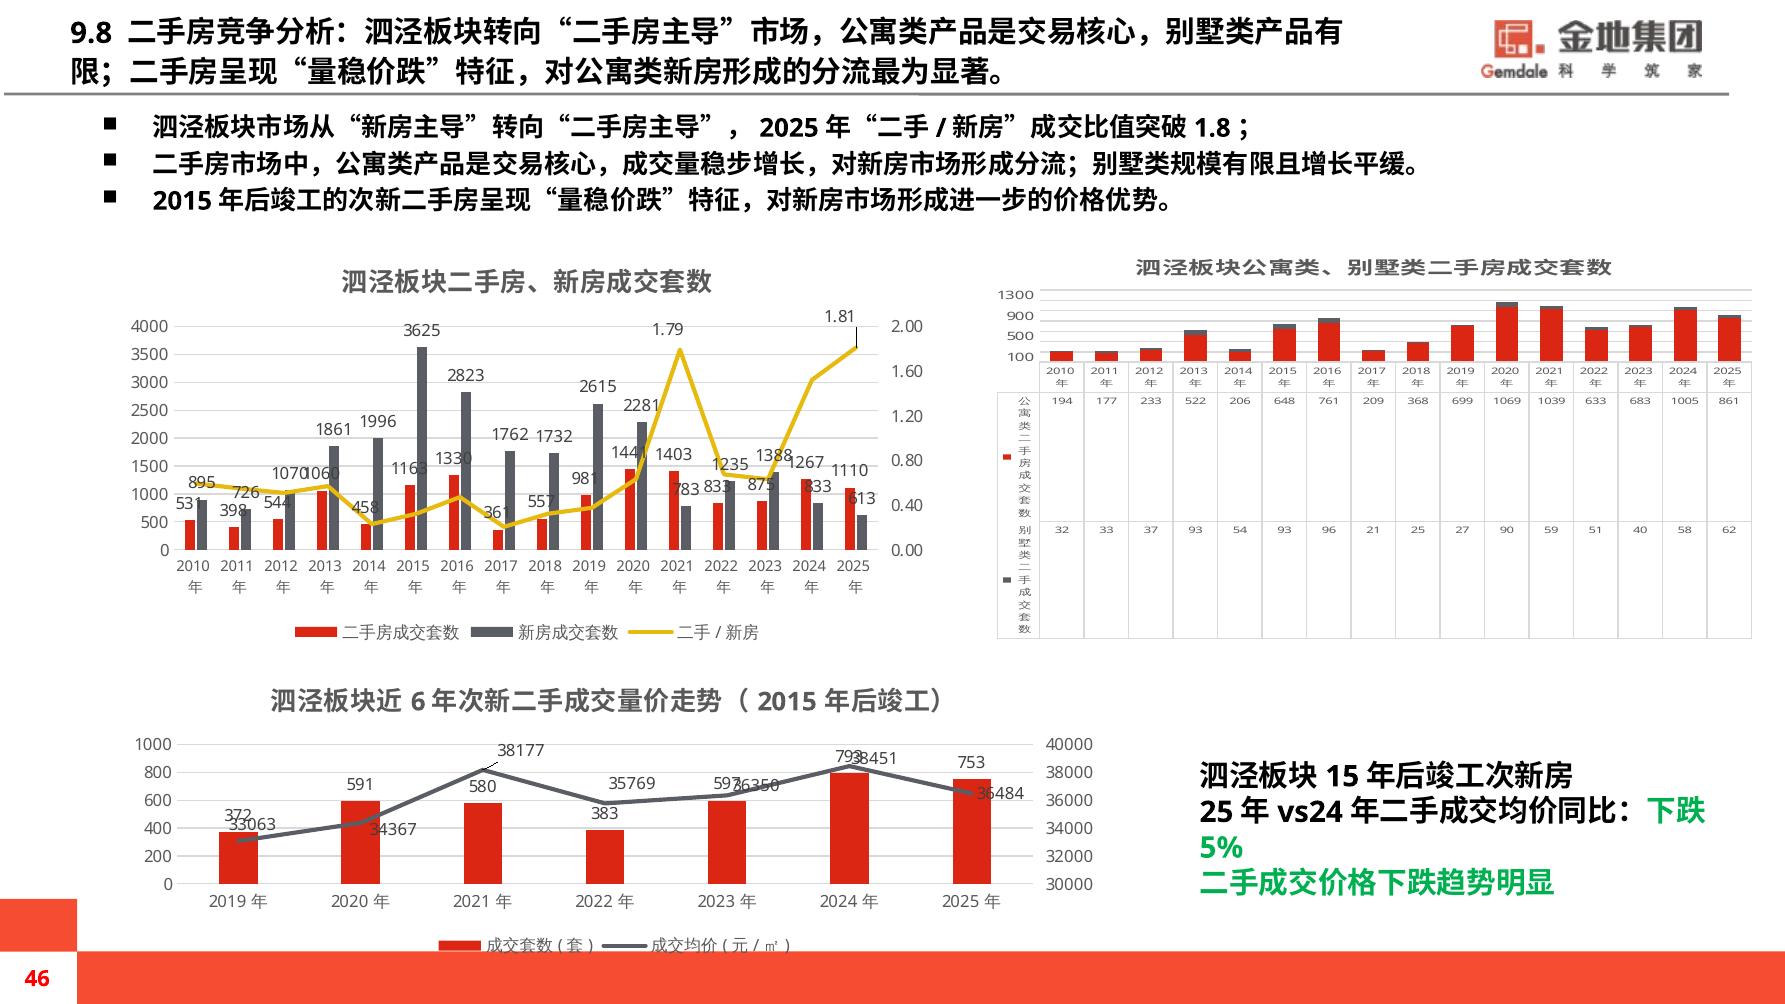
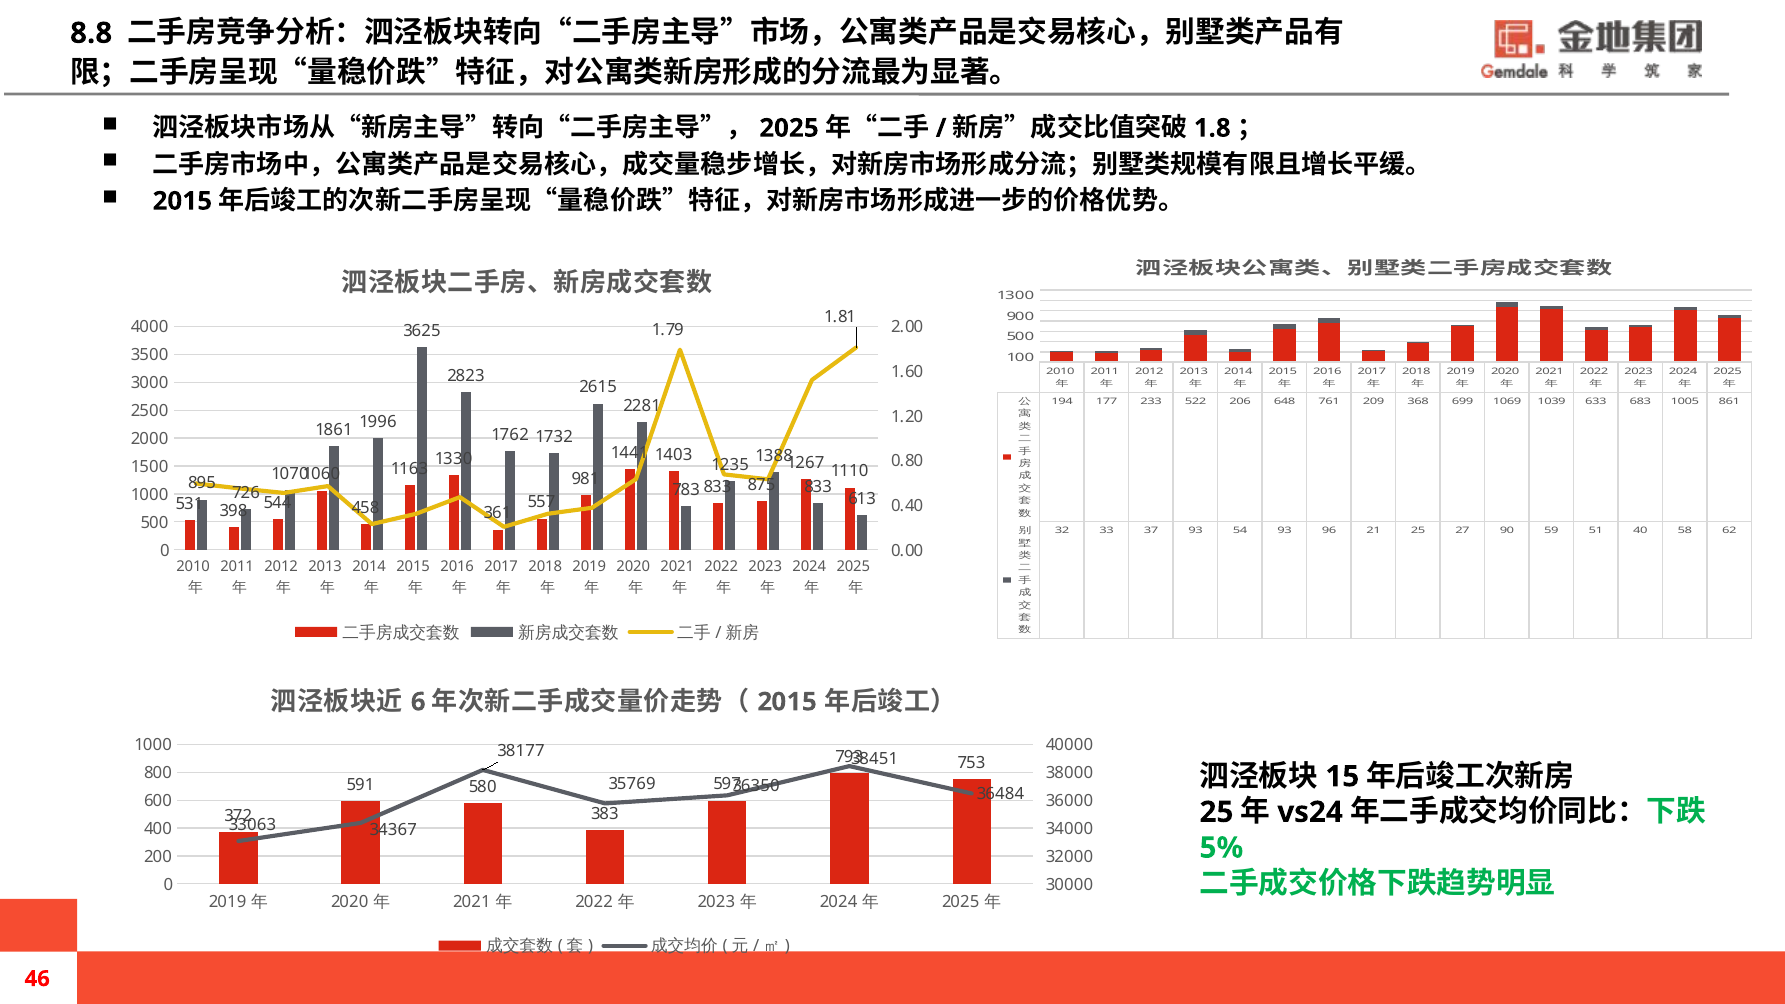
9.8: 9.8 -> 8.8 (91, 33)
